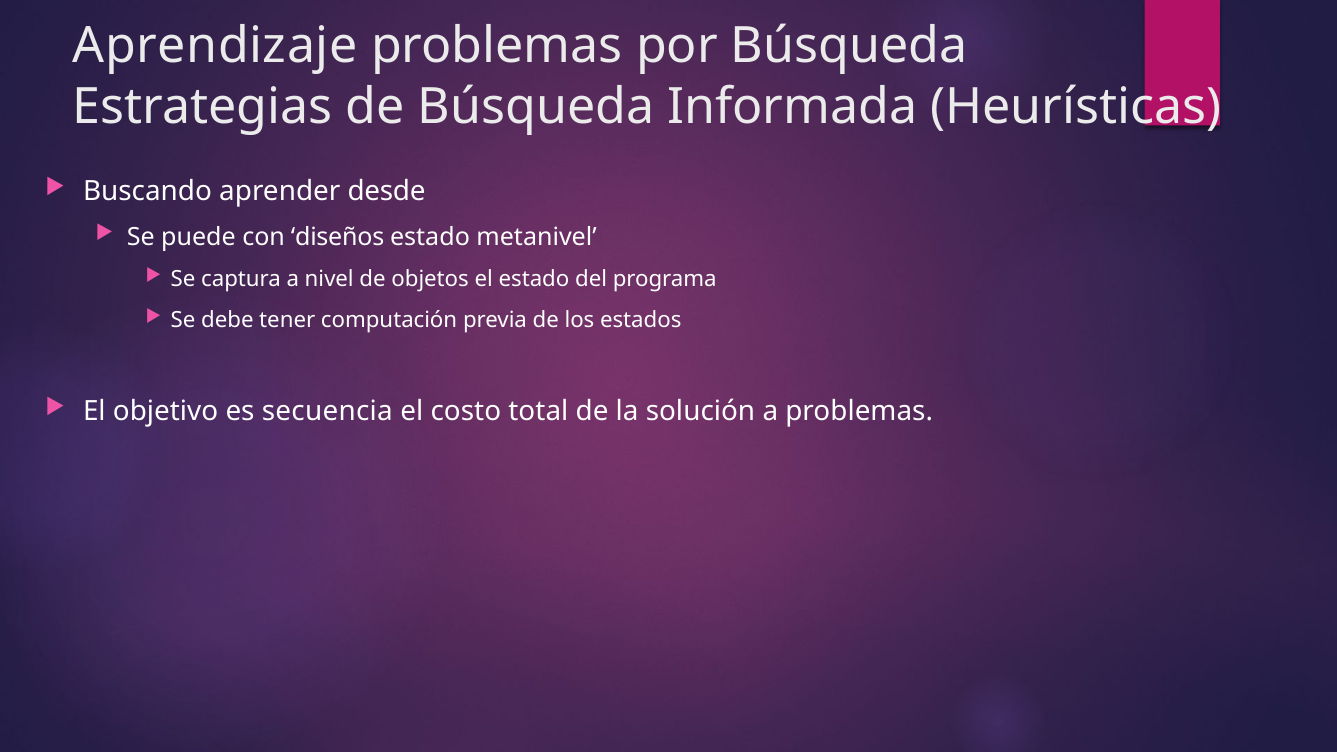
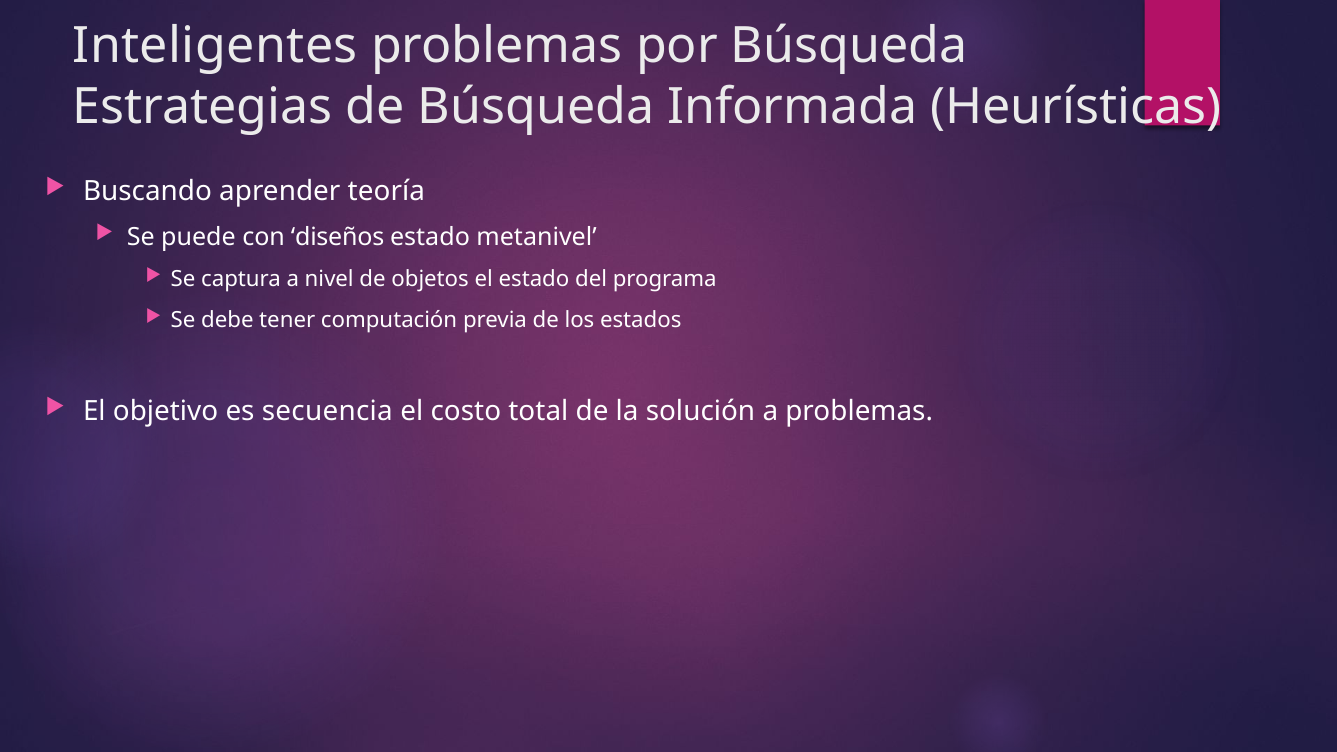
Aprendizaje: Aprendizaje -> Inteligentes (215, 46)
desde: desde -> teoría (386, 191)
